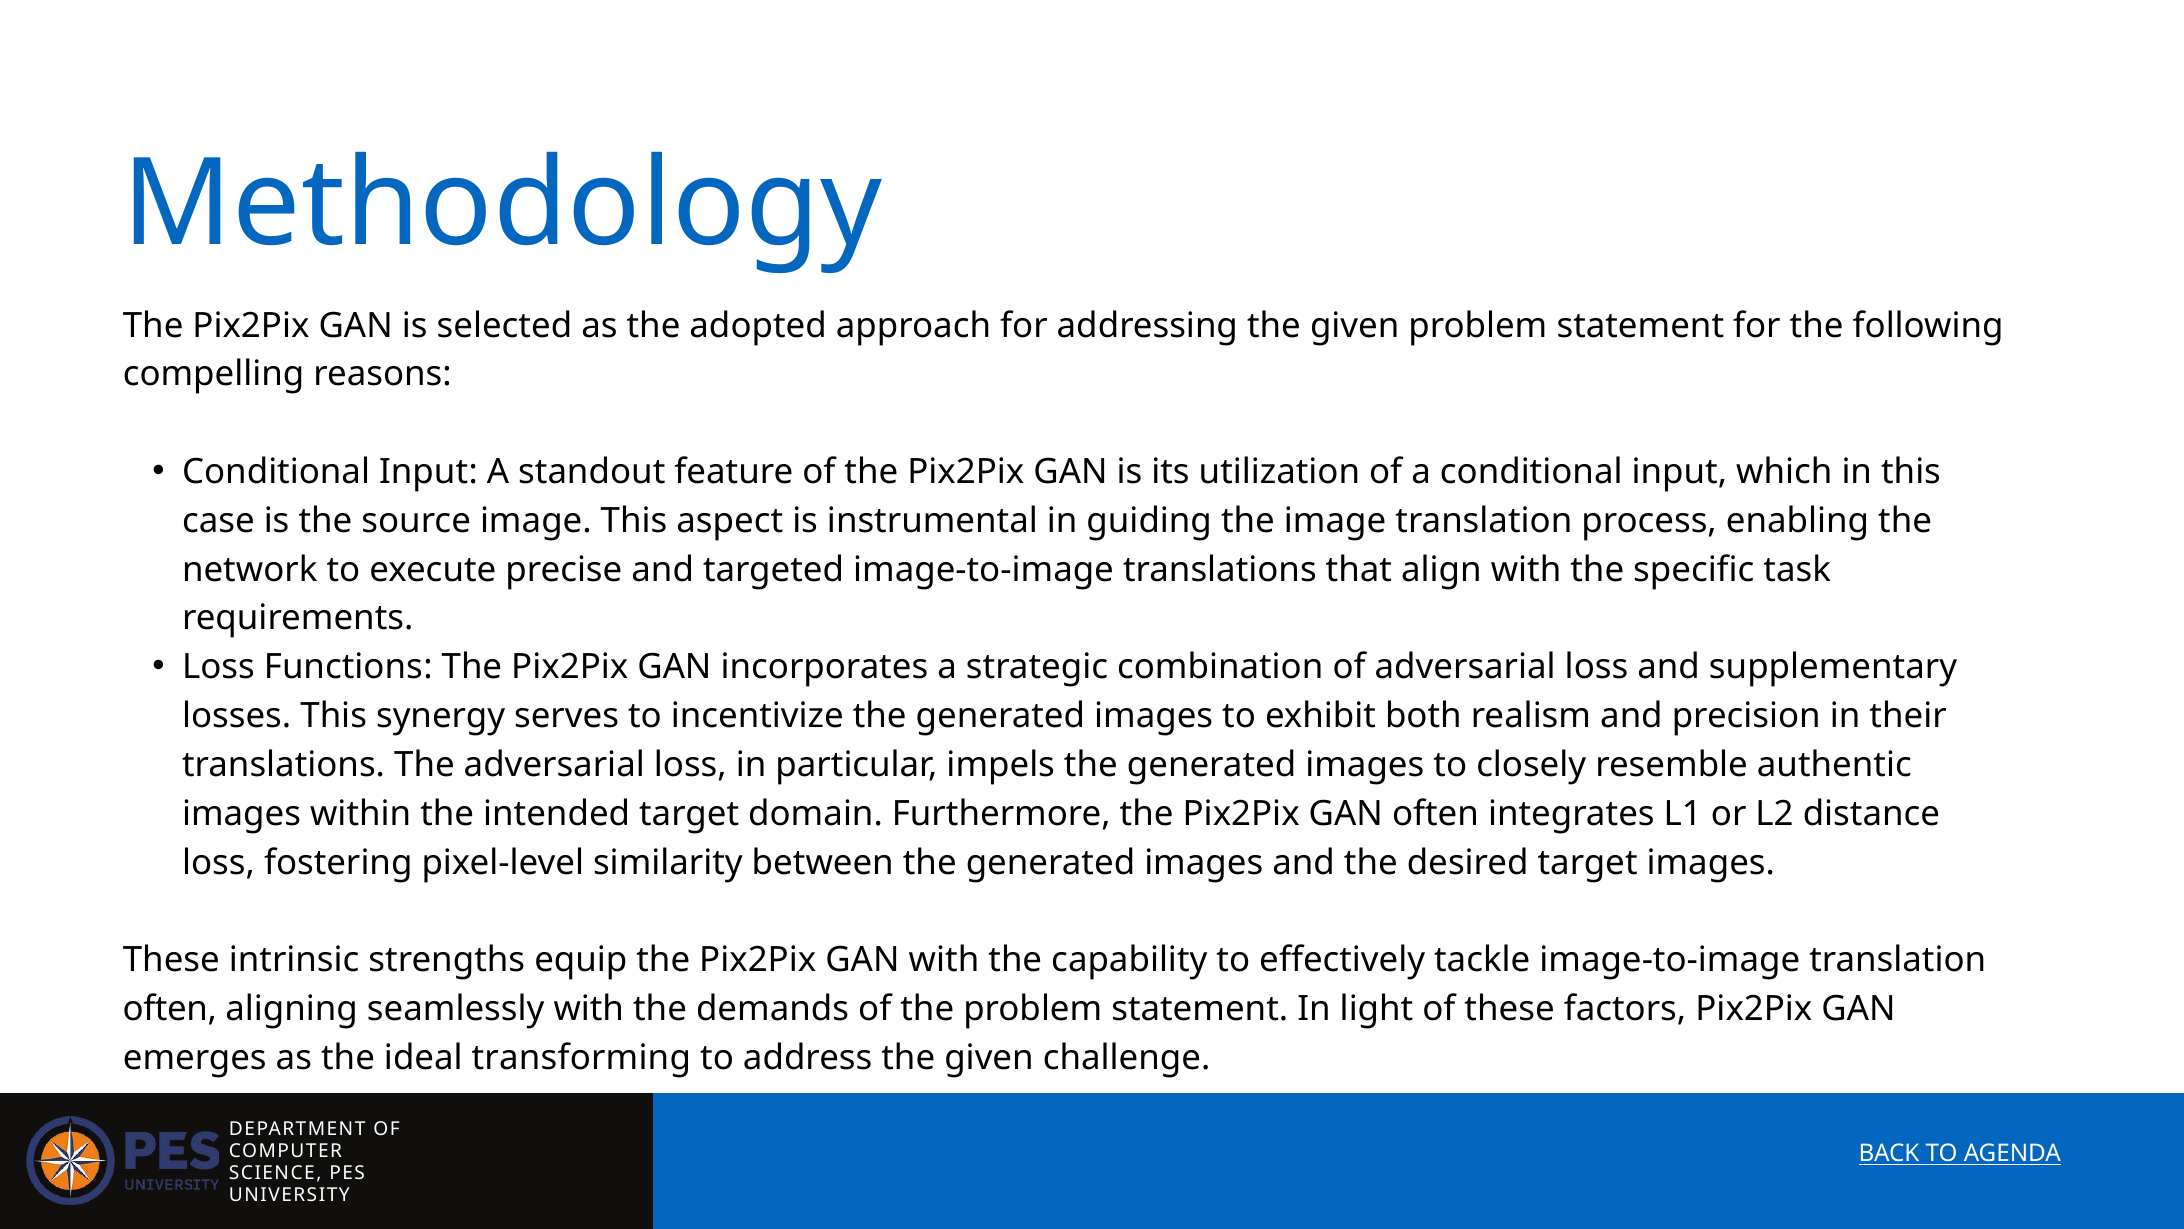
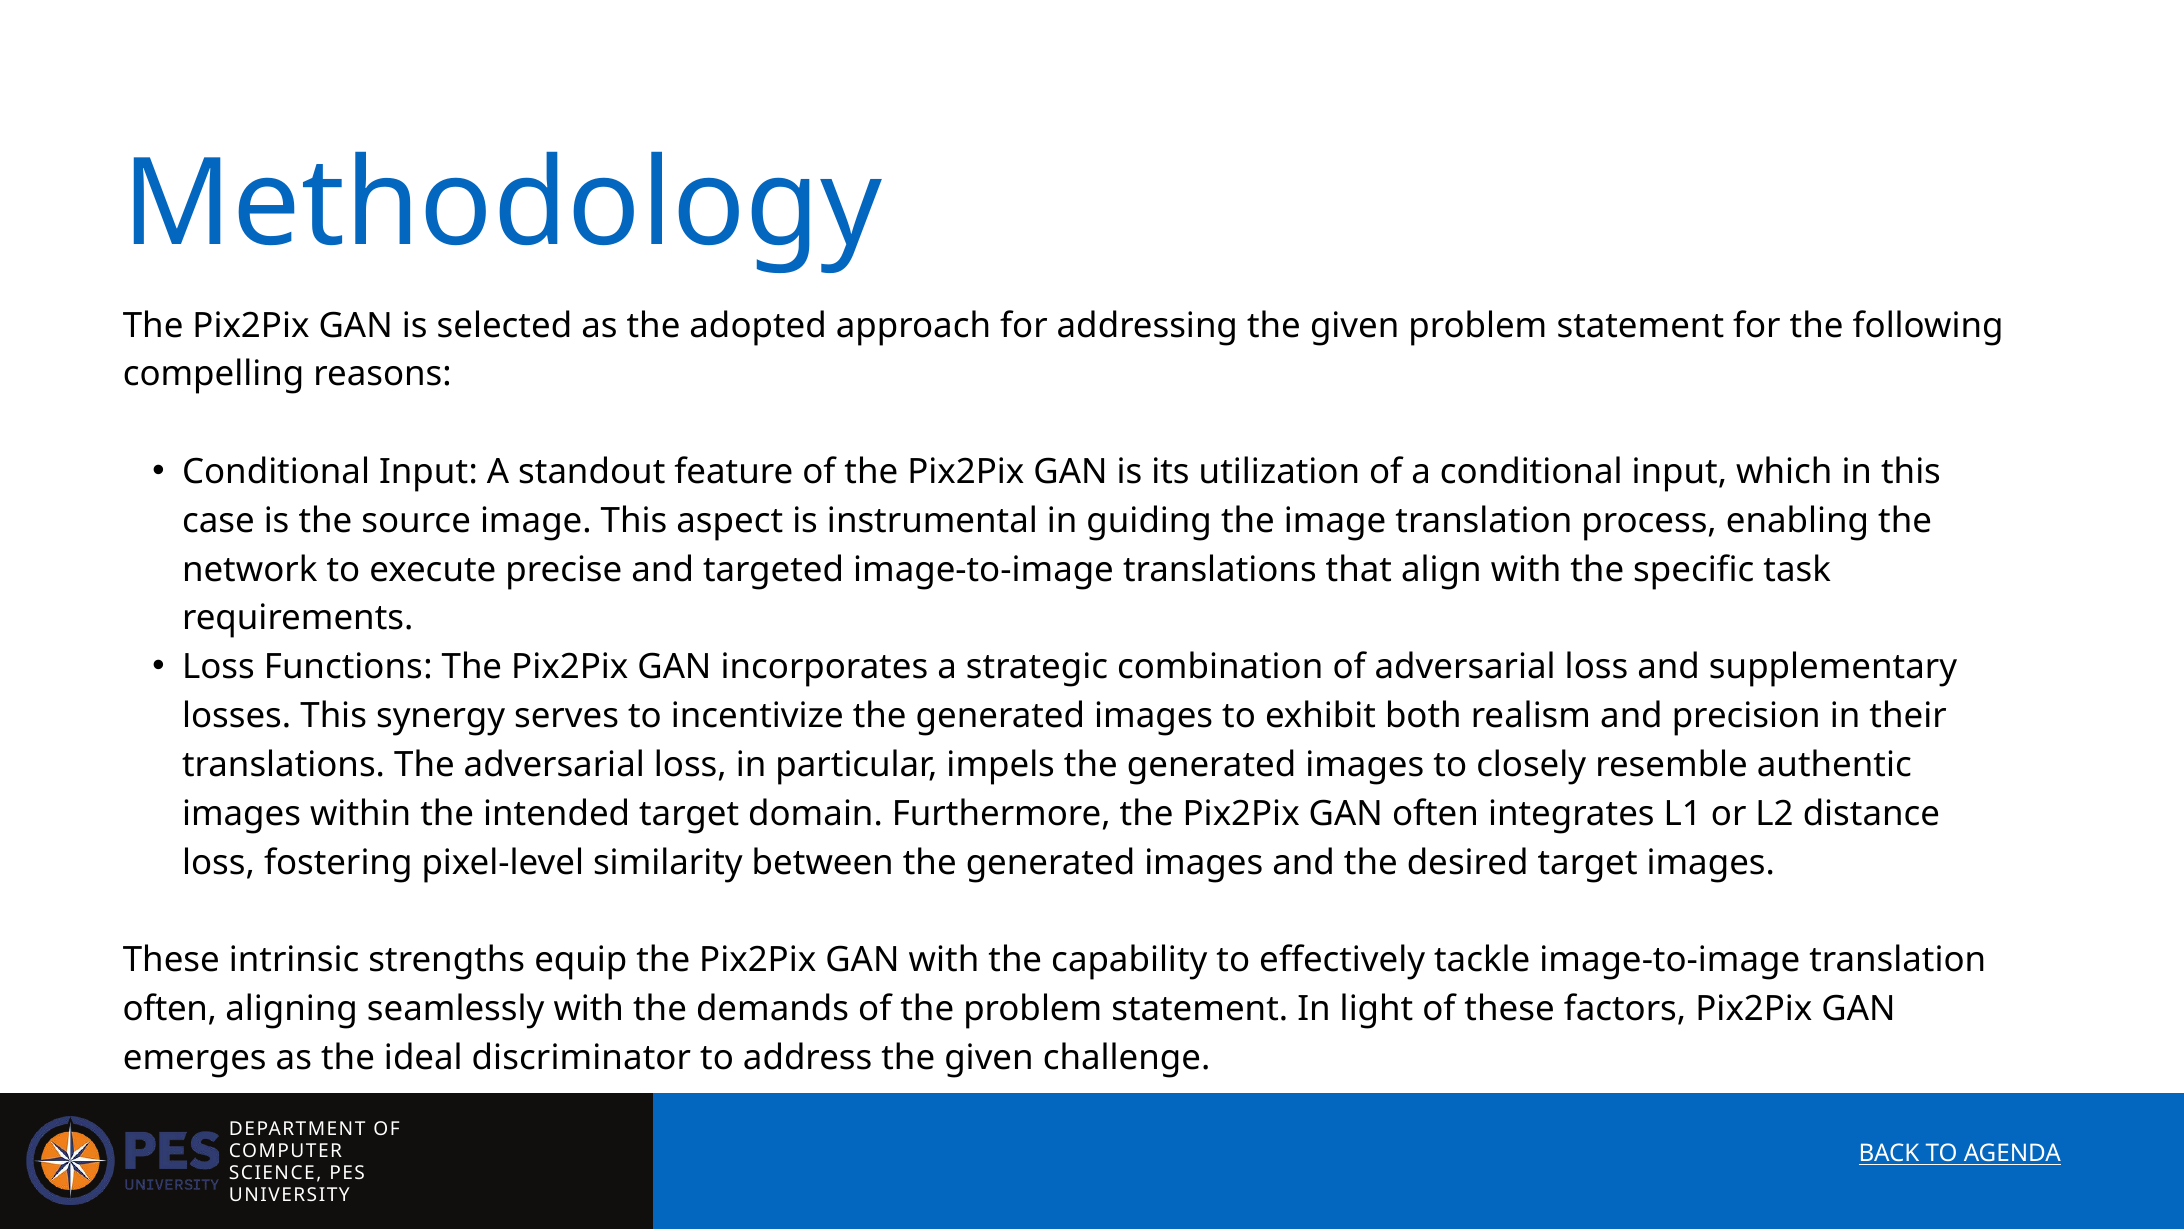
transforming: transforming -> discriminator (581, 1057)
